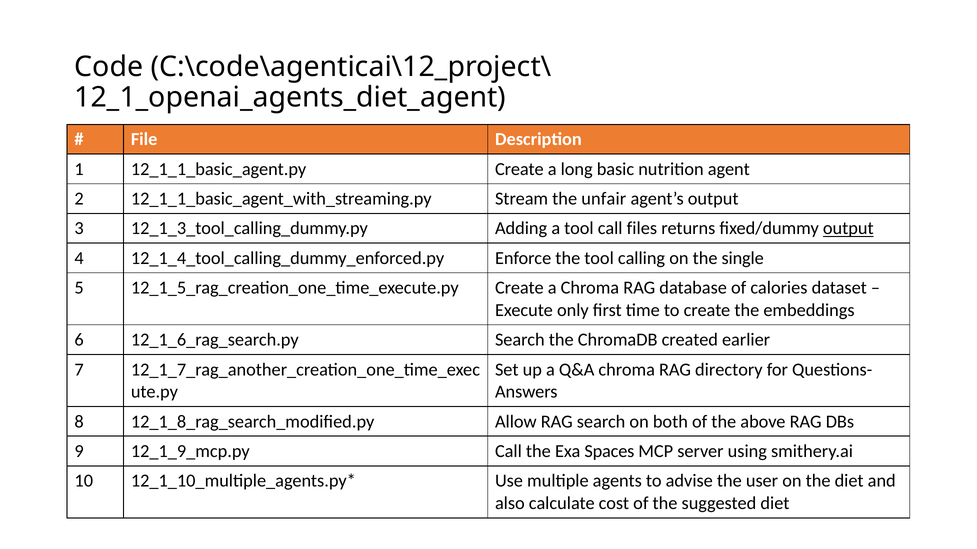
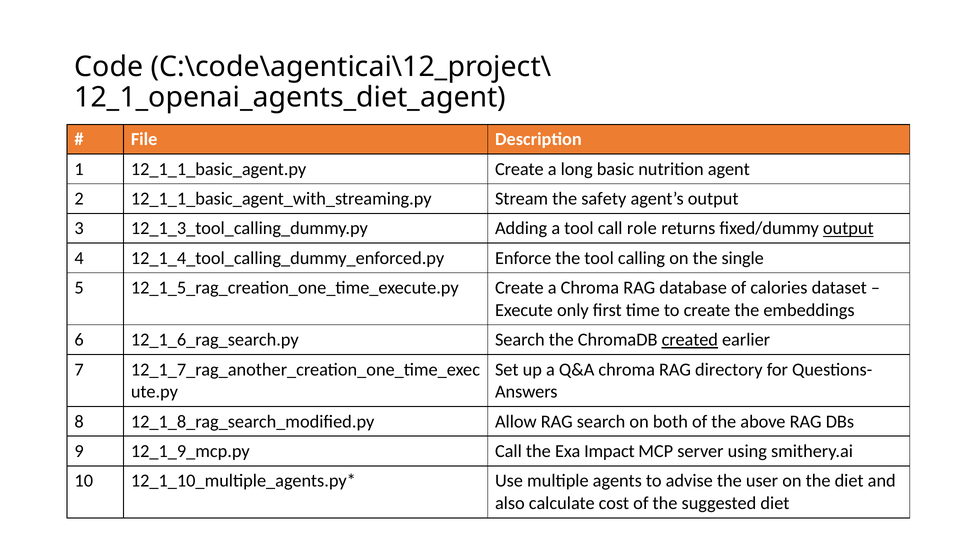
unfair: unfair -> safety (604, 199)
files: files -> role (642, 229)
created underline: none -> present (690, 340)
Spaces: Spaces -> Impact (609, 452)
